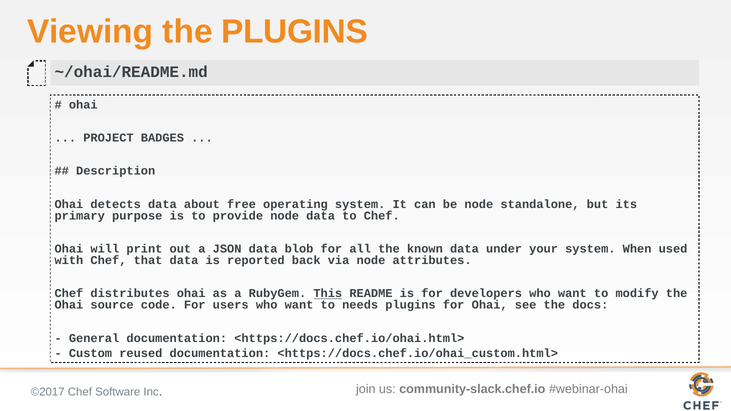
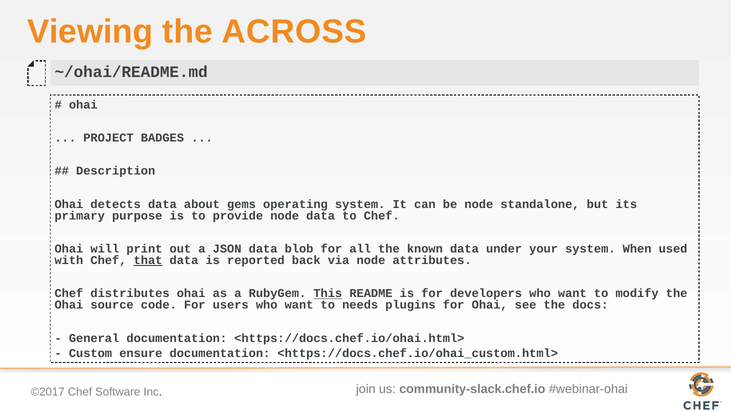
the PLUGINS: PLUGINS -> ACROSS (294, 32)
free: free -> gems (242, 204)
that underline: none -> present (148, 260)
reused: reused -> ensure (141, 353)
